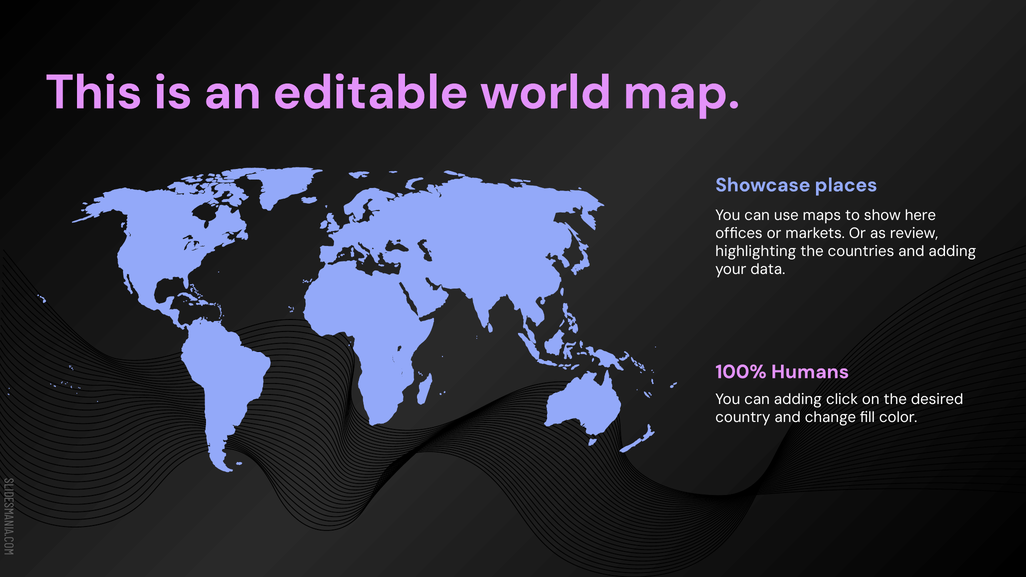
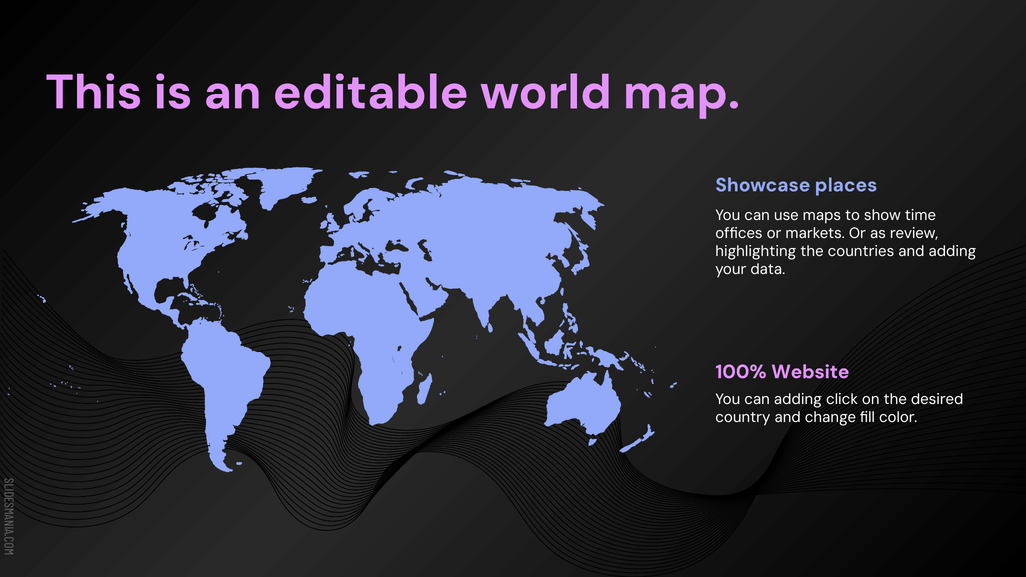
here: here -> time (920, 215)
Humans: Humans -> Website (810, 372)
